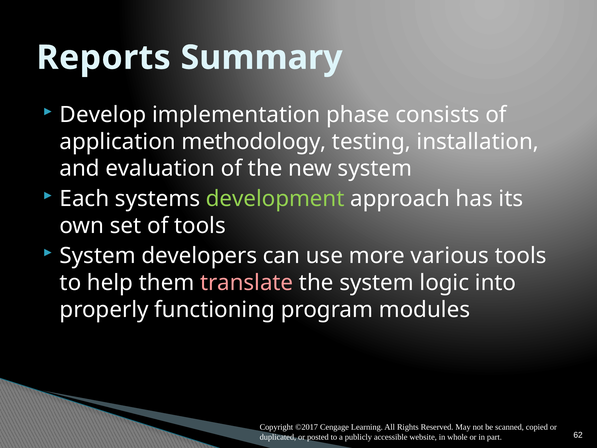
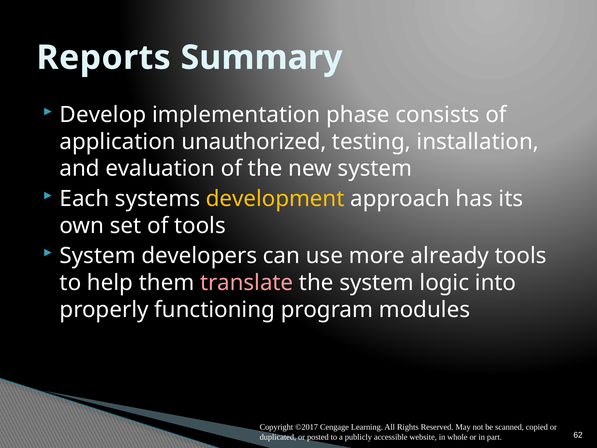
methodology: methodology -> unauthorized (254, 142)
development colour: light green -> yellow (275, 199)
various: various -> already (450, 256)
